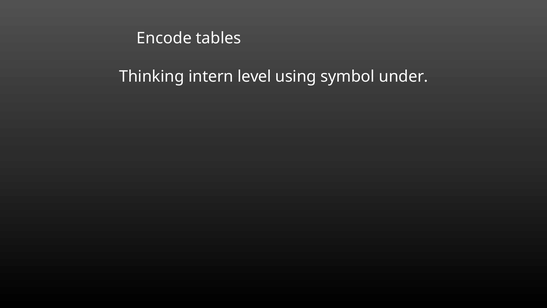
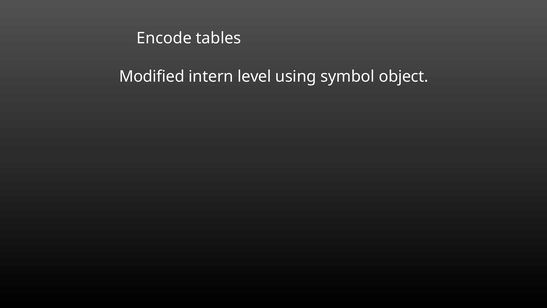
Thinking: Thinking -> Modified (152, 76)
under: under -> object (404, 76)
